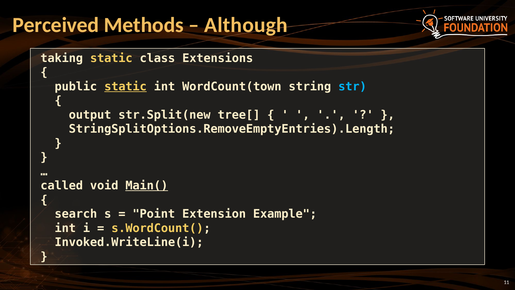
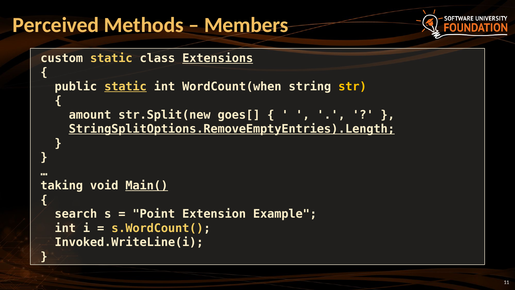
Although: Although -> Members (246, 25)
taking: taking -> custom (62, 58)
Extensions underline: none -> present (218, 58)
WordCount(town: WordCount(town -> WordCount(when (232, 86)
str colour: light blue -> yellow (352, 86)
output: output -> amount (90, 115)
tree[: tree[ -> goes[ (239, 115)
StringSplitOptions.RemoveEmptyEntries).Length underline: none -> present (232, 129)
called: called -> taking (62, 186)
